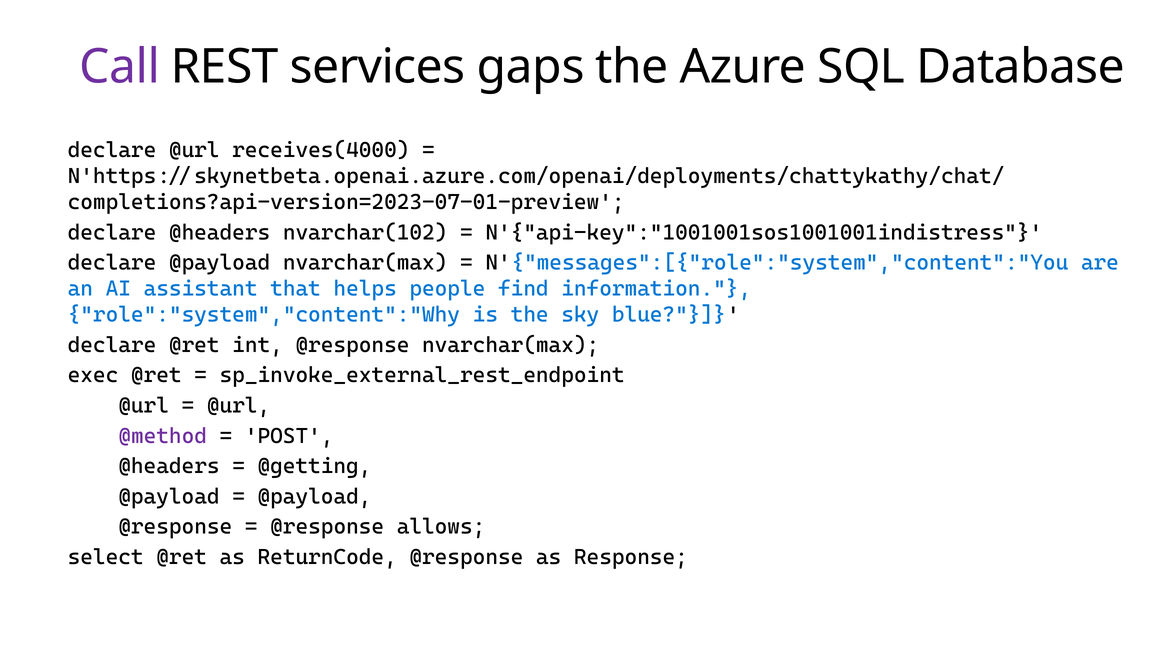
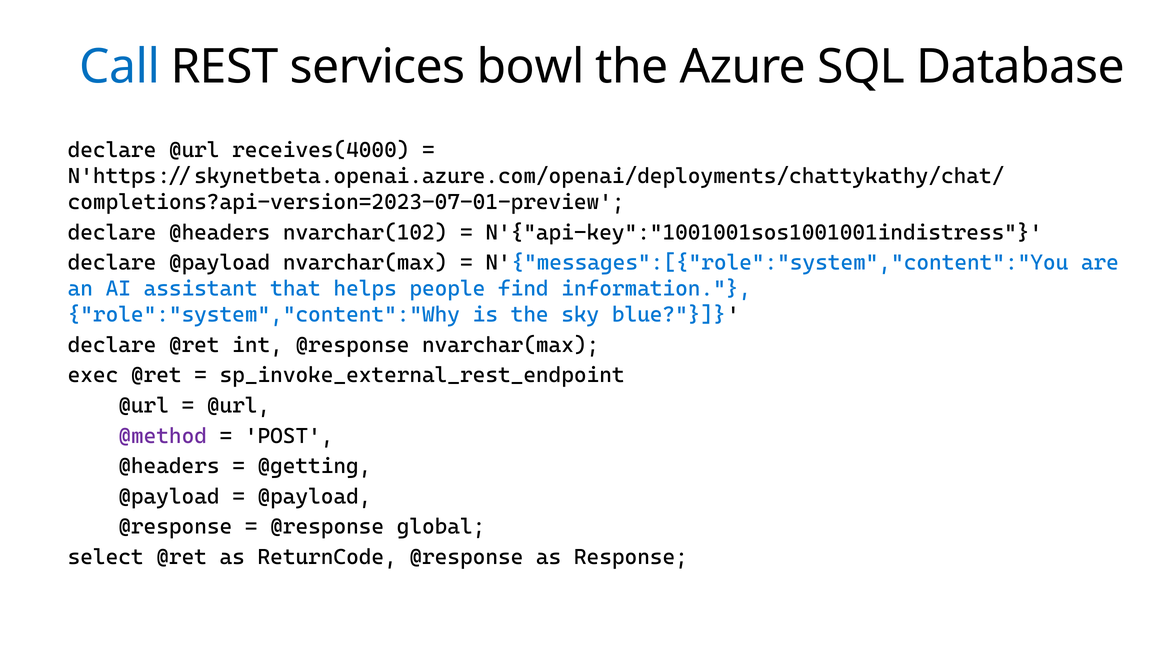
Call colour: purple -> blue (120, 67)
gaps: gaps -> bowl (531, 67)
allows: allows -> global (441, 527)
